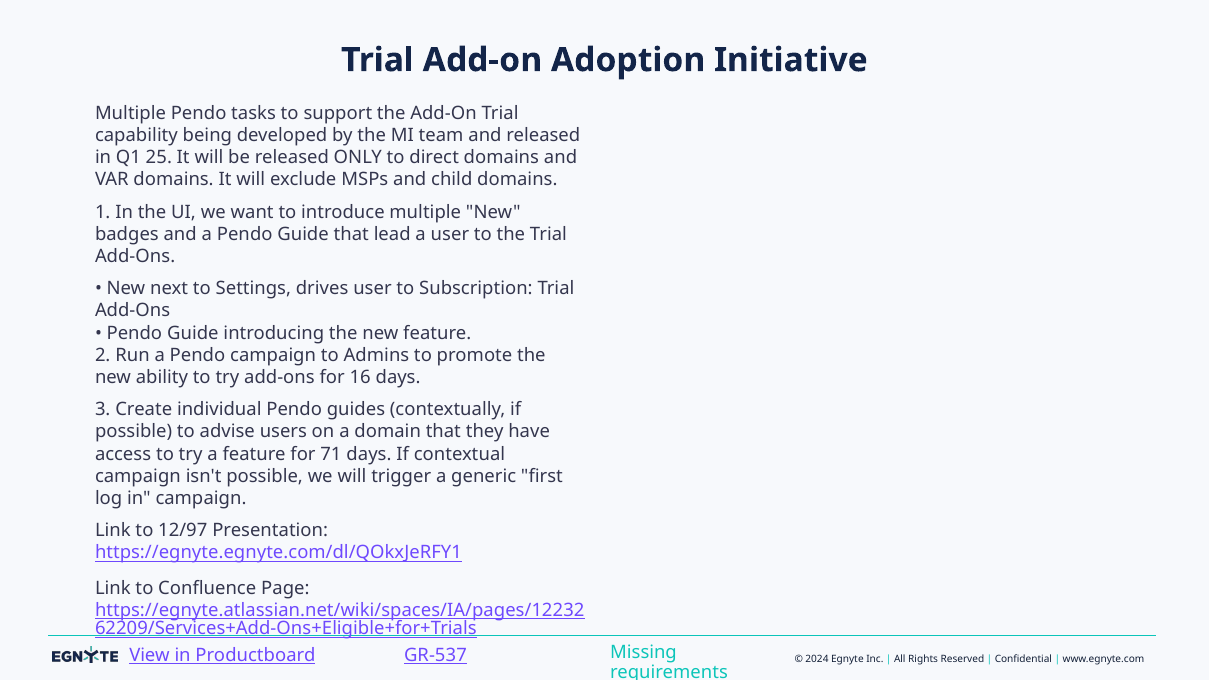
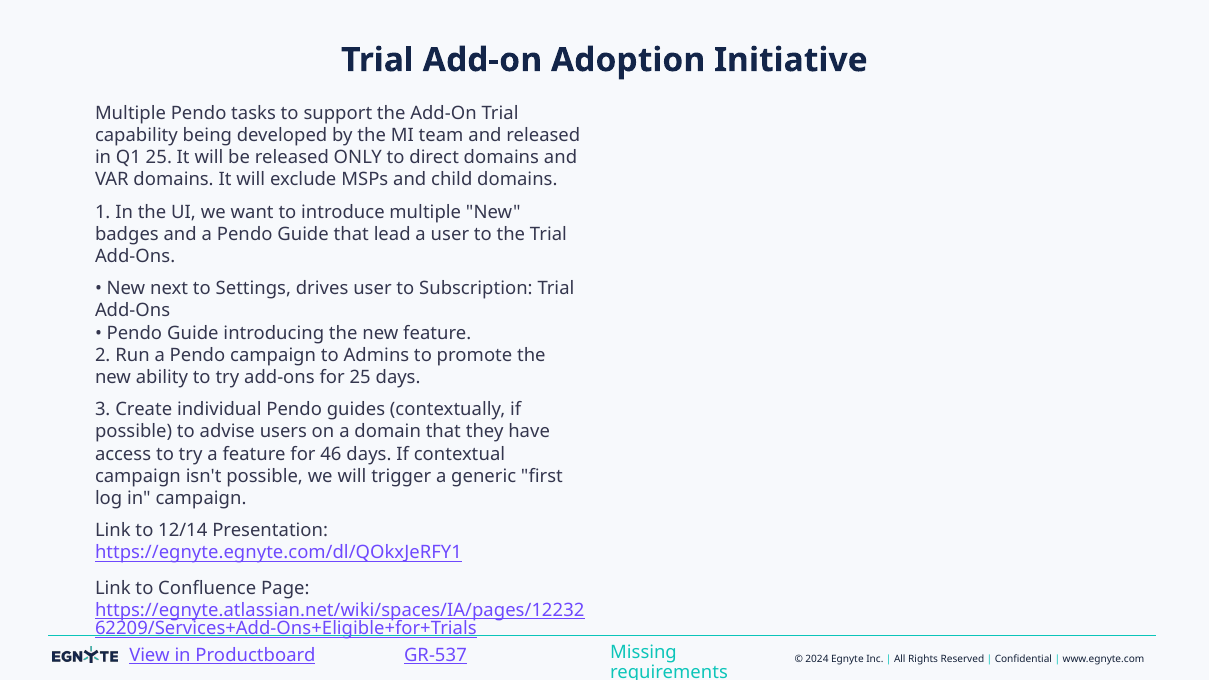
for 16: 16 -> 25 (360, 377)
71: 71 -> 46 (331, 454)
12/97: 12/97 -> 12/14 (183, 531)
